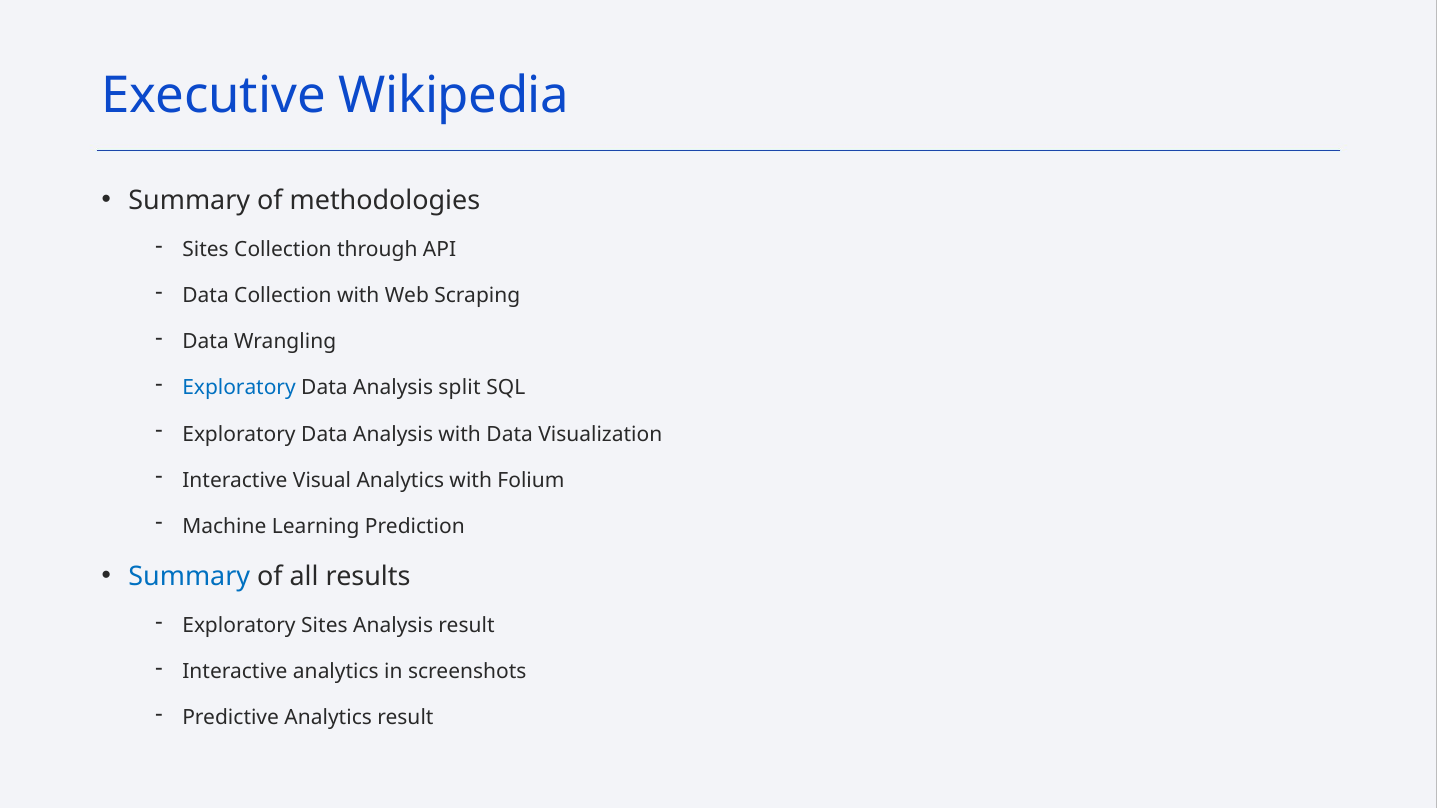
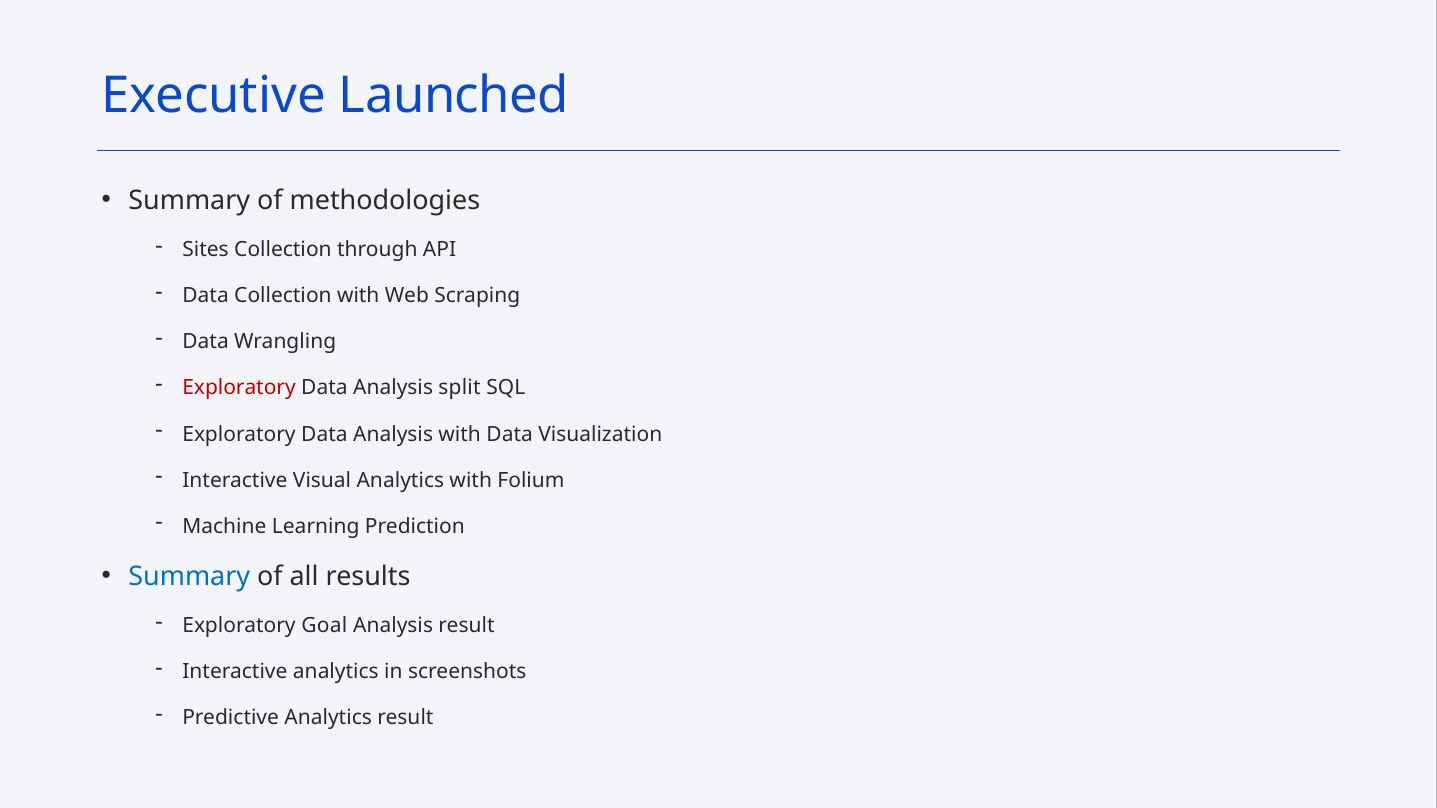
Wikipedia: Wikipedia -> Launched (454, 96)
Exploratory colour: blue -> red (239, 388)
Exploratory Sites: Sites -> Goal (324, 626)
